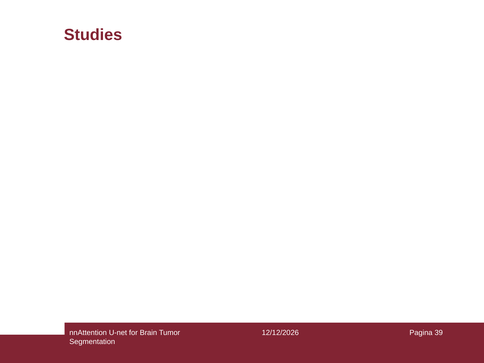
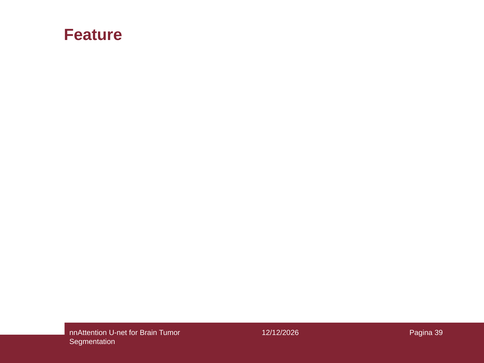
Studies: Studies -> Feature (93, 35)
